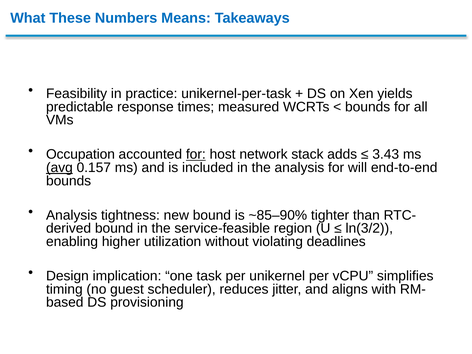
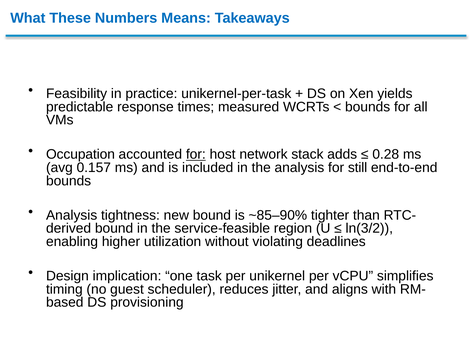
3.43: 3.43 -> 0.28 (386, 154)
avg underline: present -> none (59, 168)
will: will -> still (358, 168)
